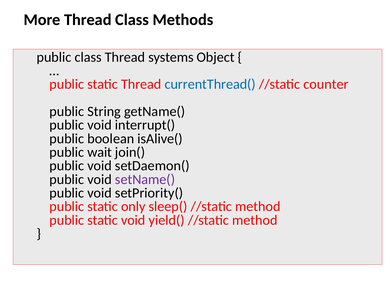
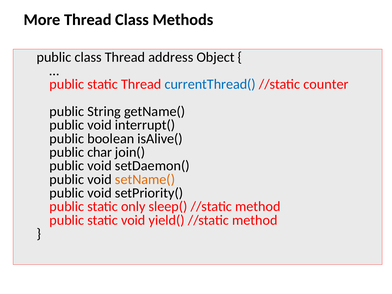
systems: systems -> address (171, 57)
wait: wait -> char (100, 152)
setName( colour: purple -> orange (145, 179)
